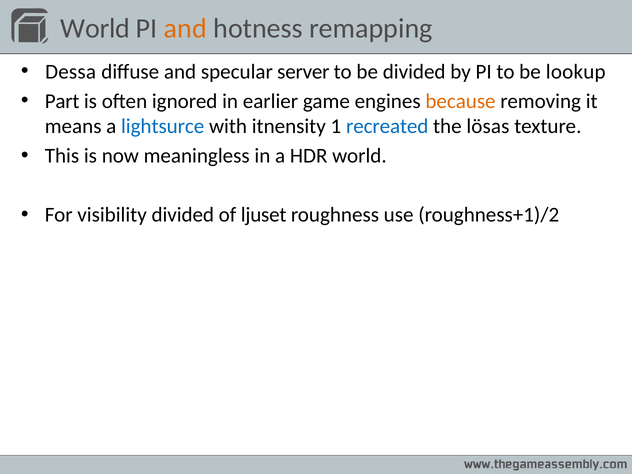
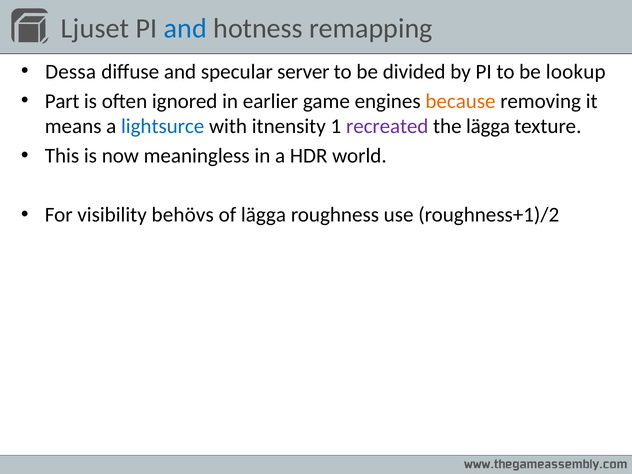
World: World -> Ljuset (95, 28)
and colour: orange -> blue (185, 28)
recreated colour: blue -> purple (387, 126)
the lösas: lösas -> lägga (488, 126)
visibility divided: divided -> behövs (183, 215)
of ljuset: ljuset -> lägga (263, 215)
